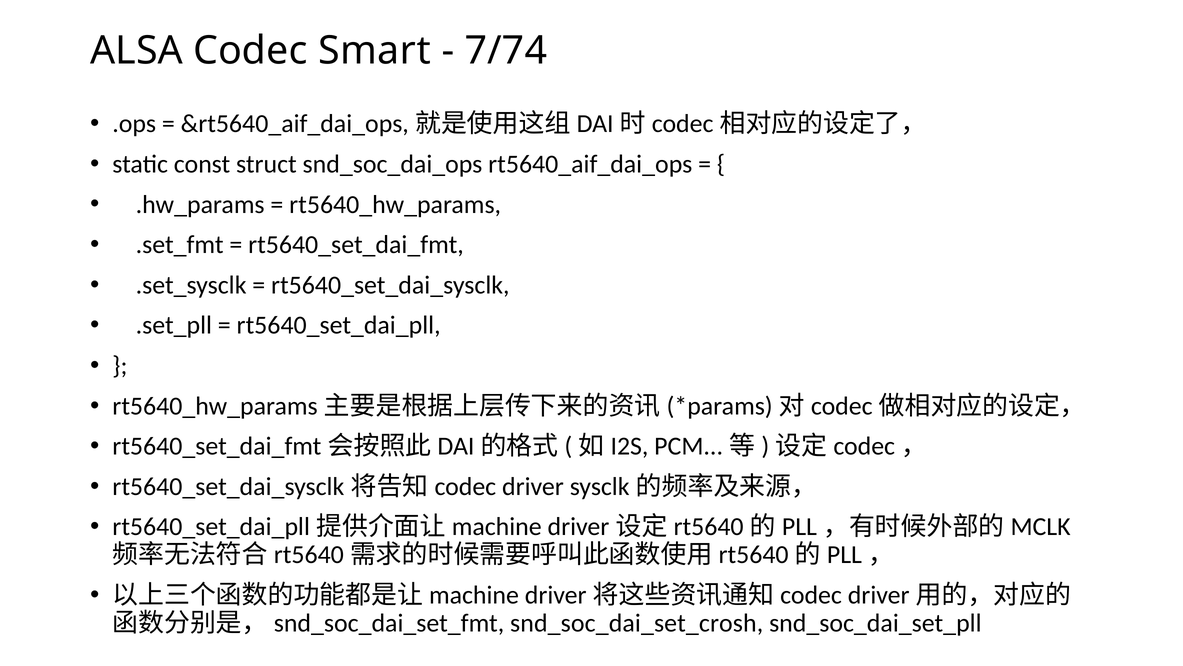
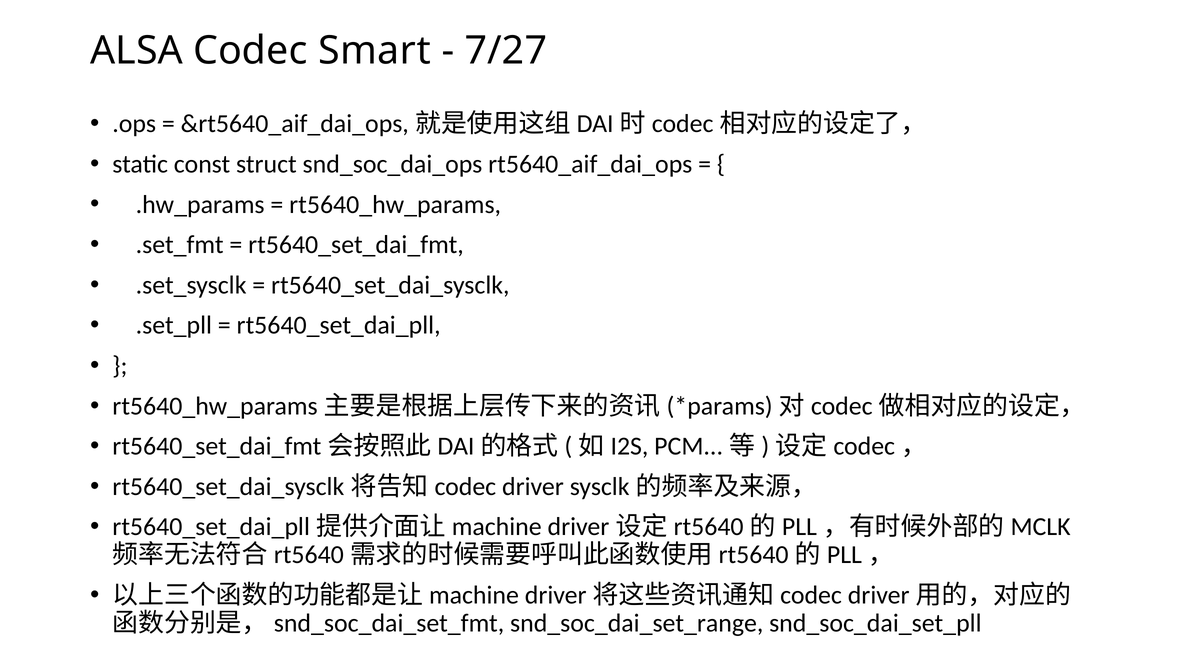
7/74: 7/74 -> 7/27 (506, 51)
snd_soc_dai_set_crosh: snd_soc_dai_set_crosh -> snd_soc_dai_set_range (637, 623)
